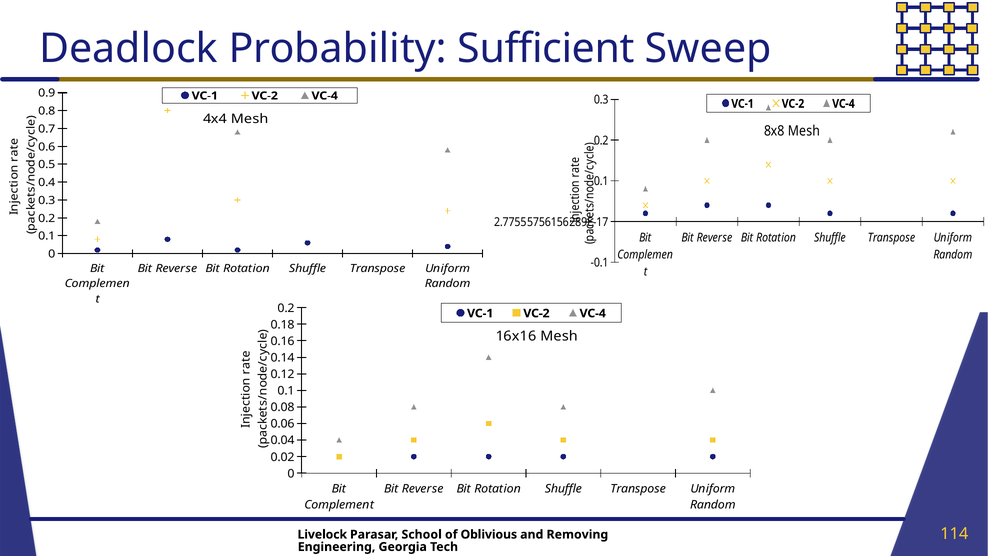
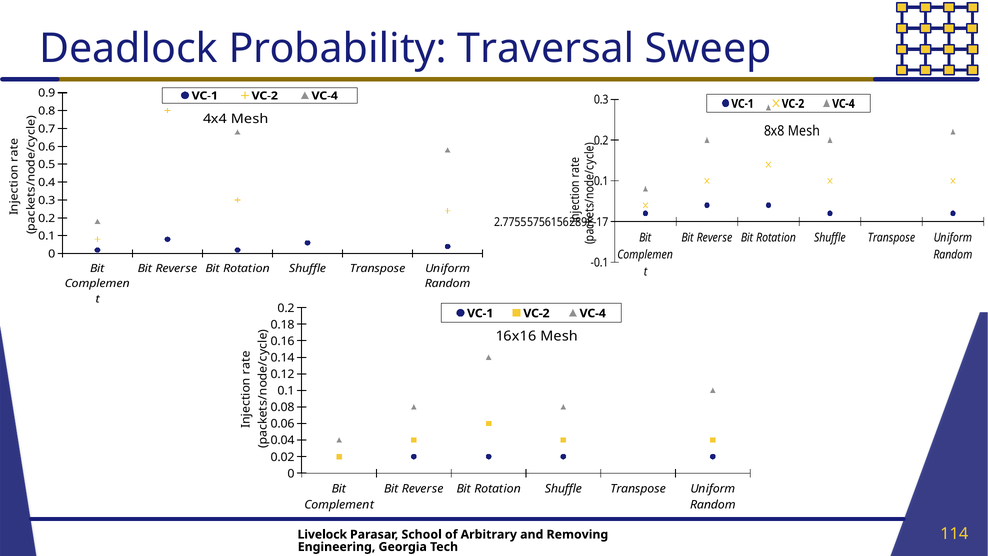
Sufficient: Sufficient -> Traversal (546, 49)
Oblivious: Oblivious -> Arbitrary (489, 534)
